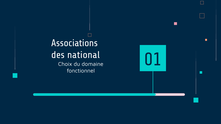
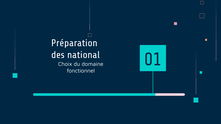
Associations: Associations -> Préparation (74, 43)
